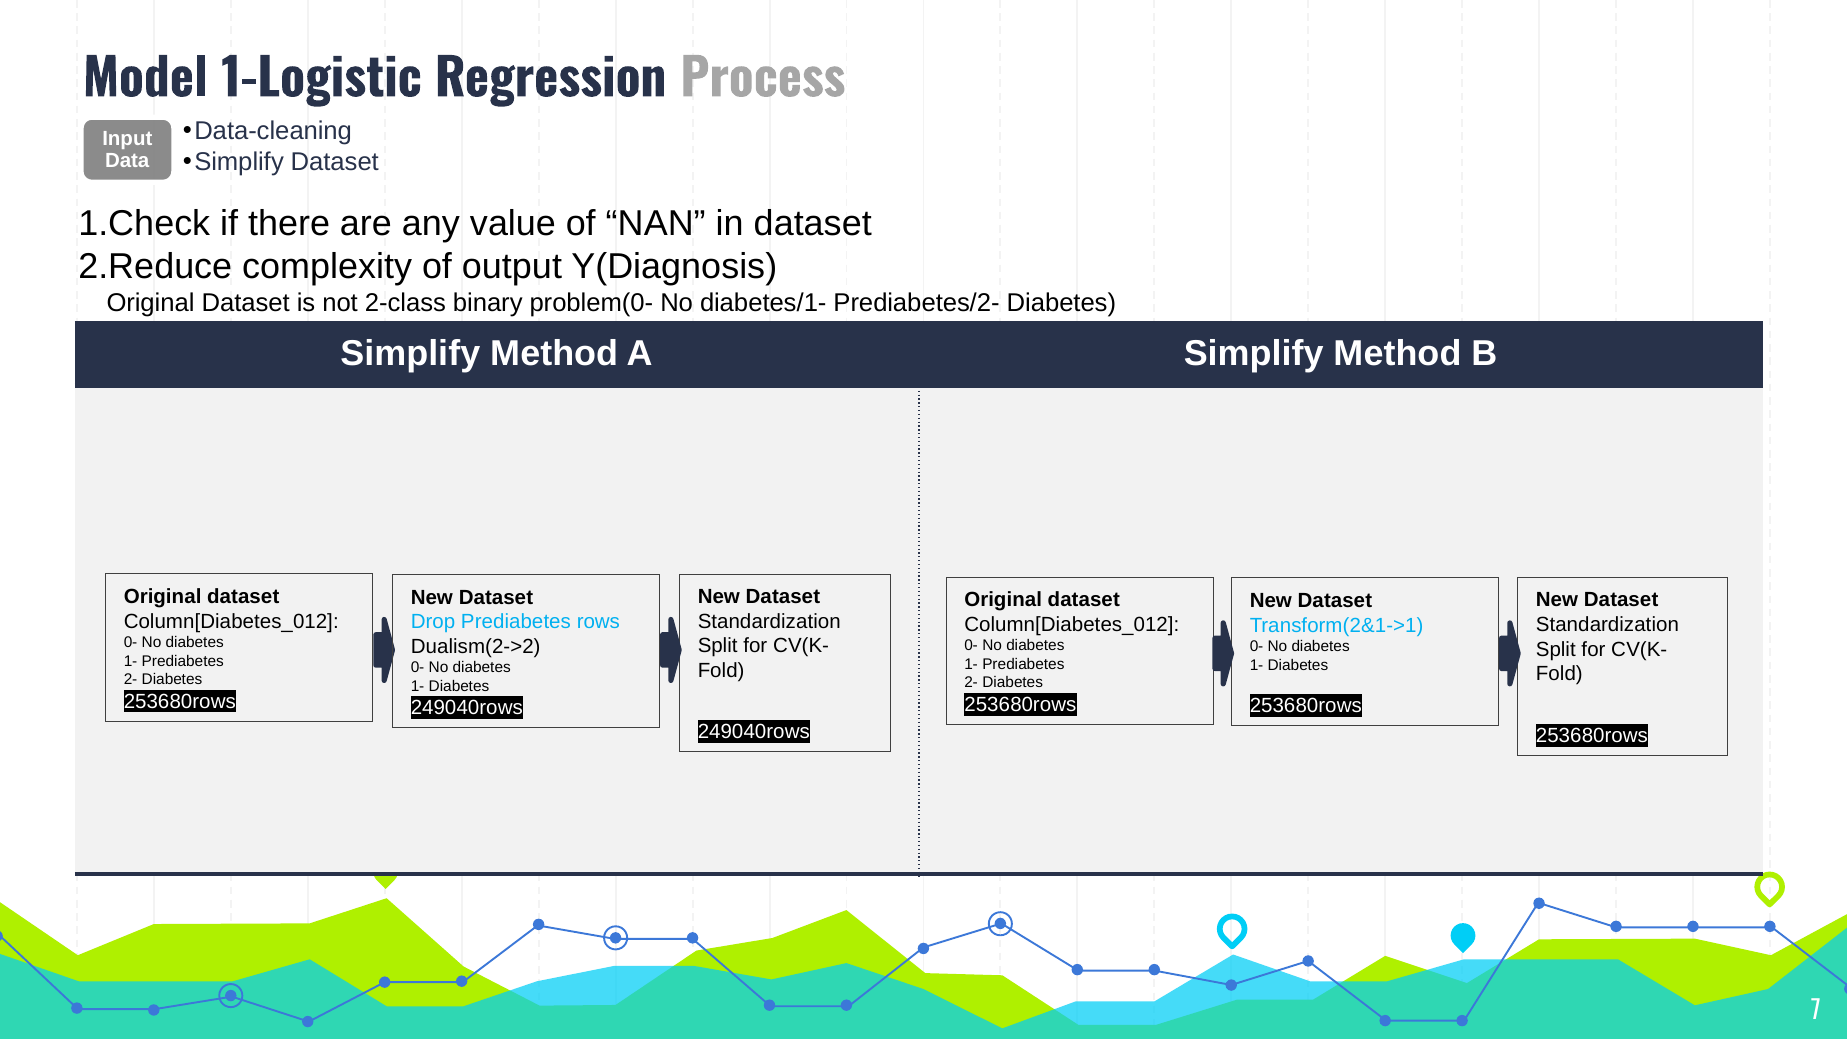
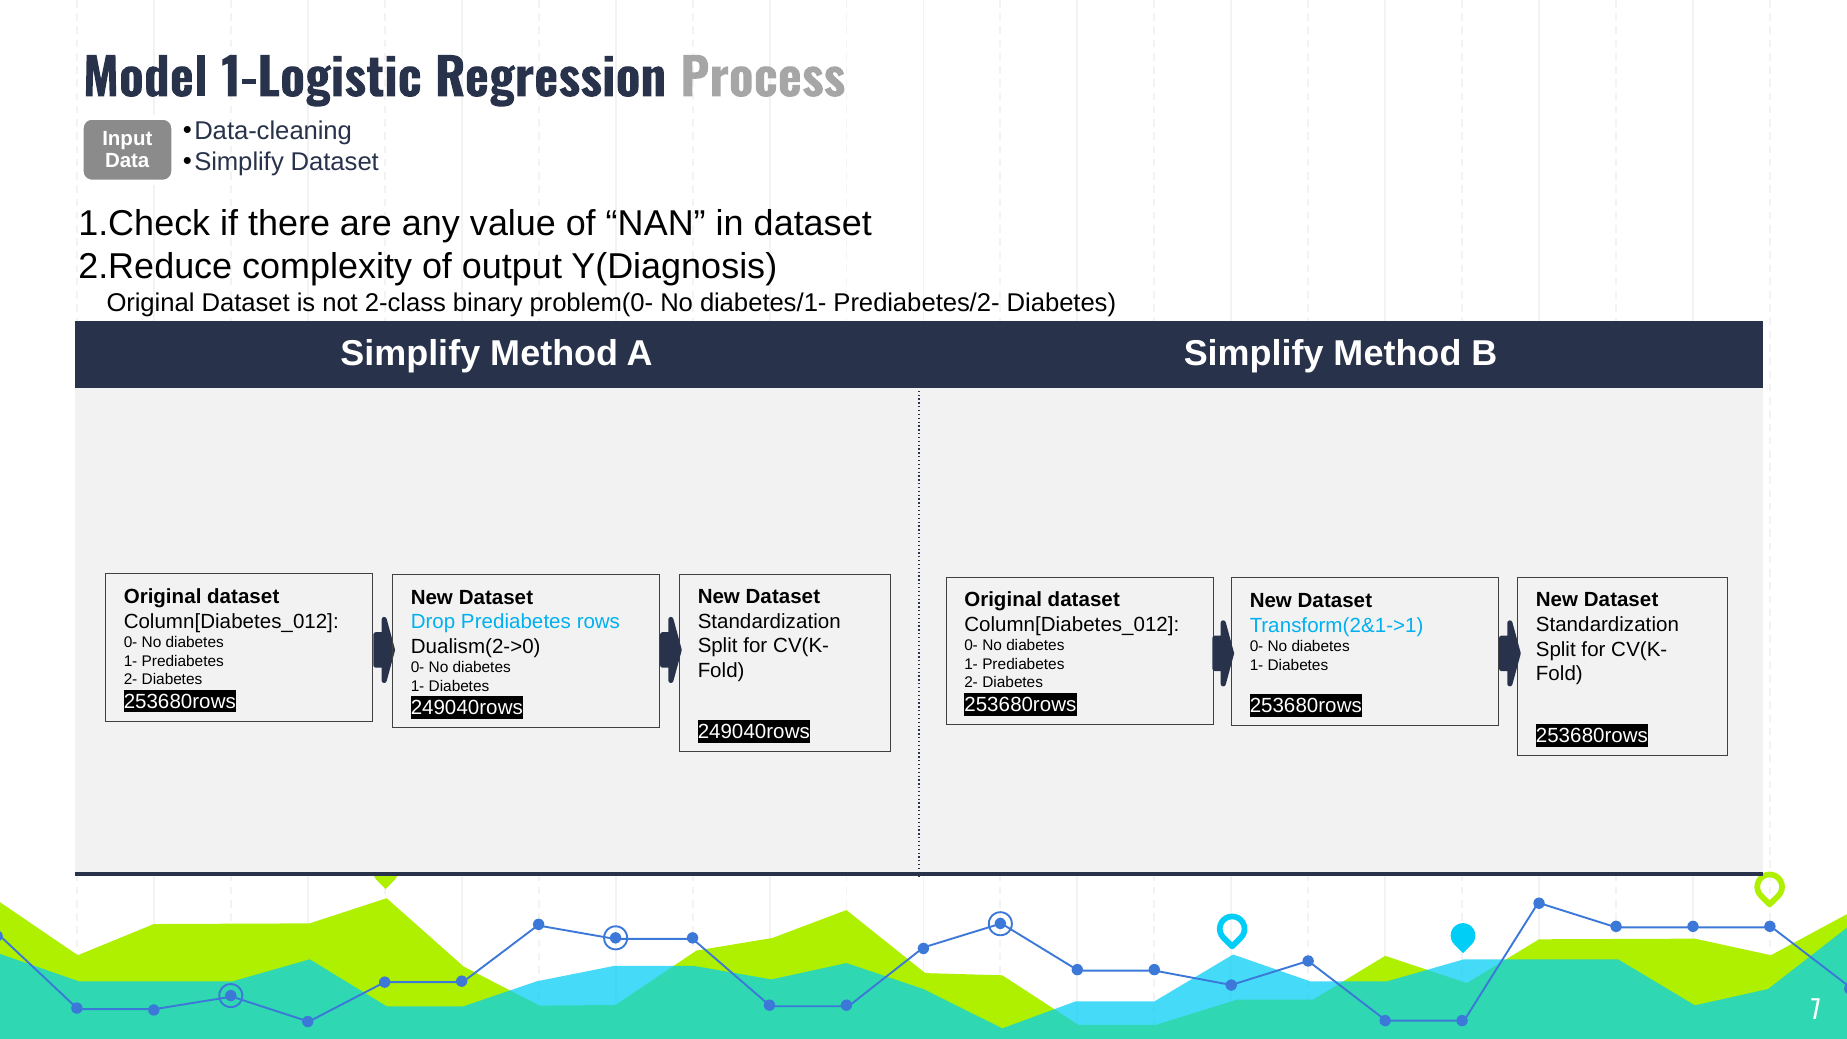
Dualism(2->2: Dualism(2->2 -> Dualism(2->0 (476, 647)
